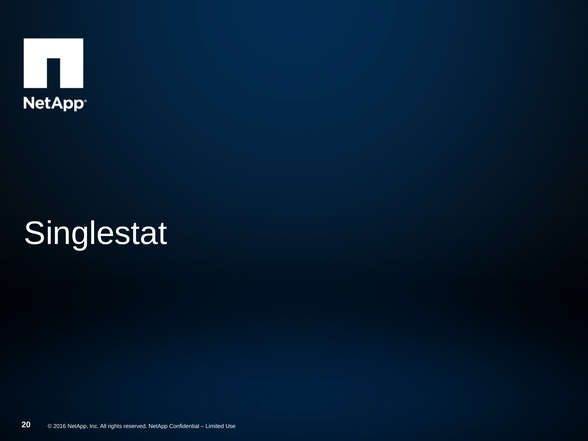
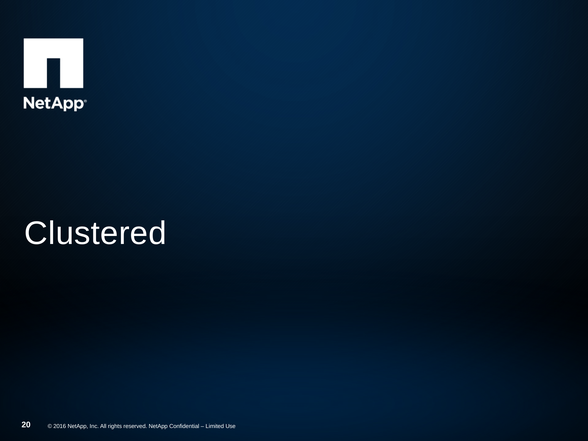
Singlestat: Singlestat -> Clustered (95, 233)
